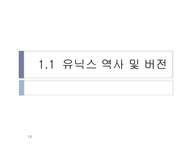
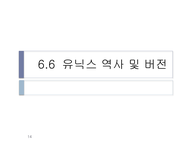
1.1: 1.1 -> 6.6 (47, 65)
